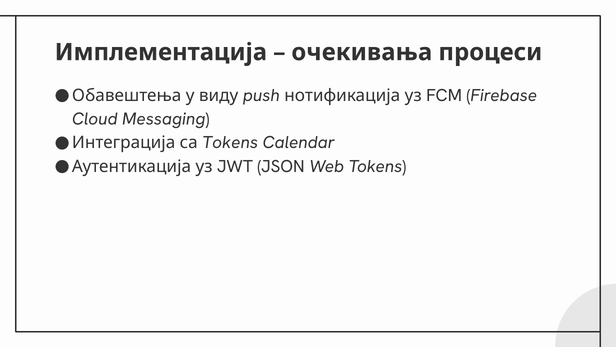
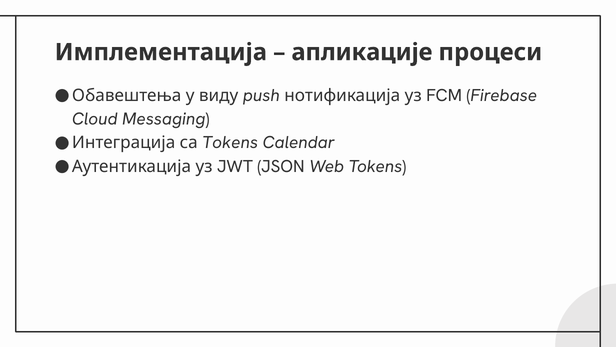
очекивања: очекивања -> апликације (362, 52)
